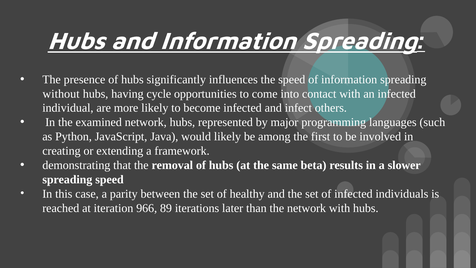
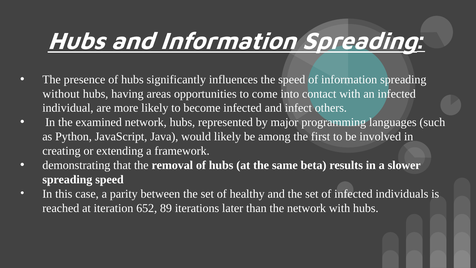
cycle: cycle -> areas (159, 94)
966: 966 -> 652 (147, 208)
